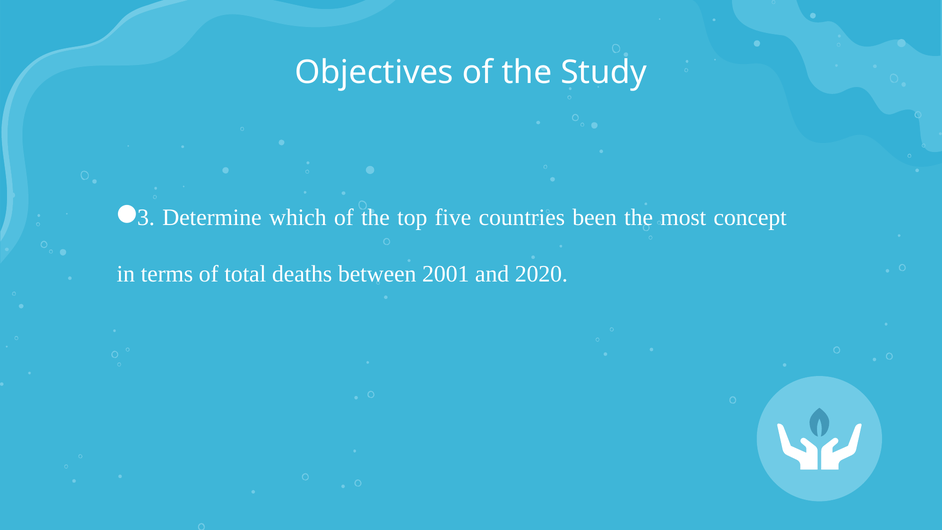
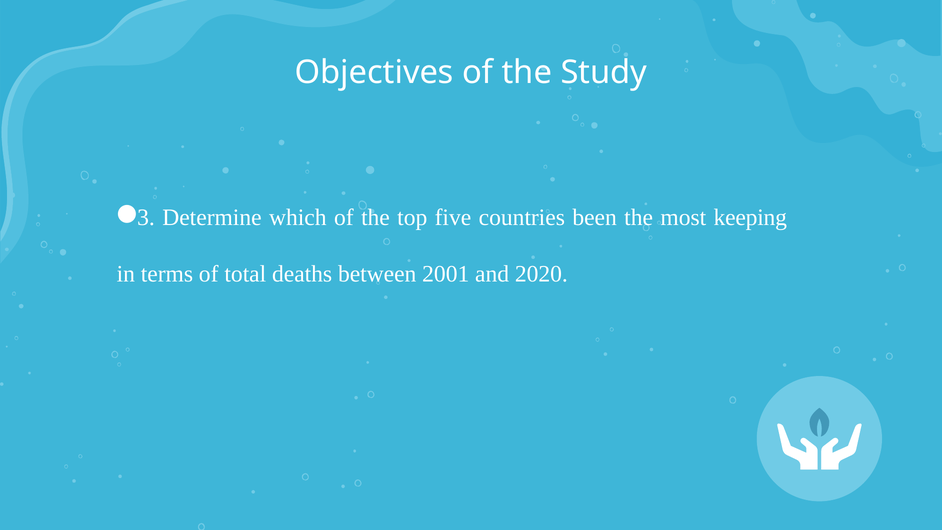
concept: concept -> keeping (750, 218)
